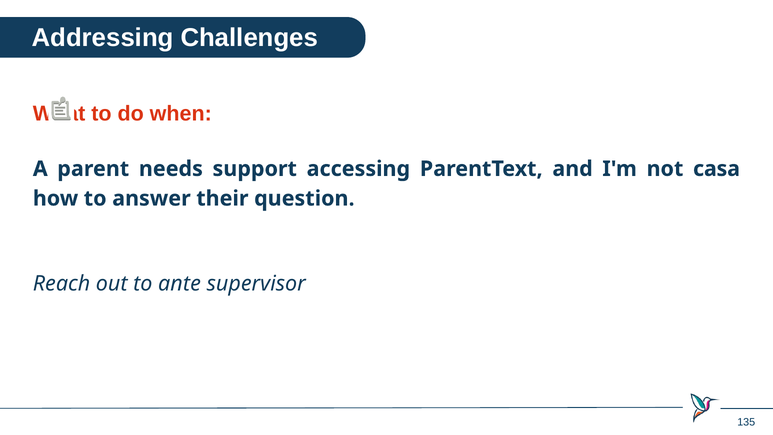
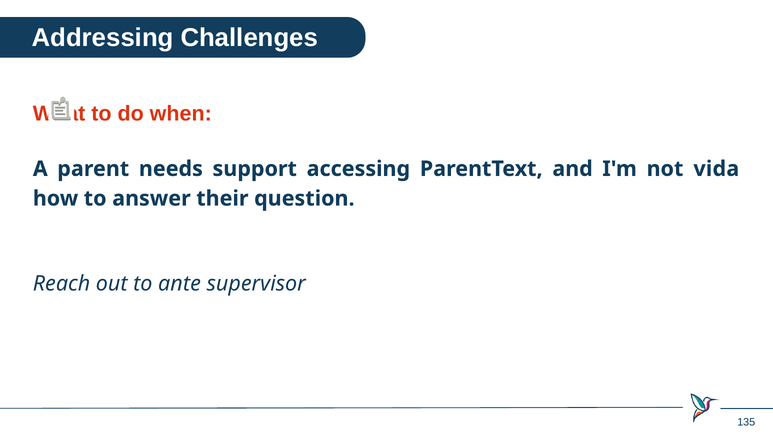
casa: casa -> vida (716, 169)
